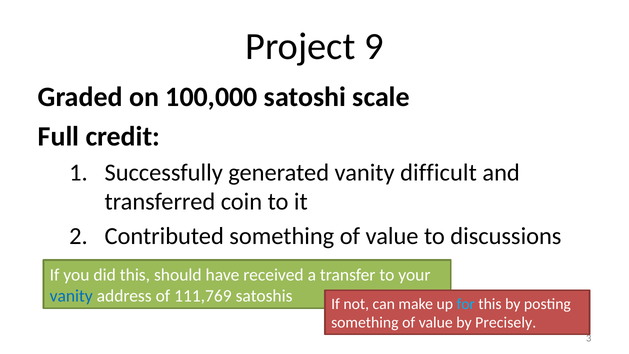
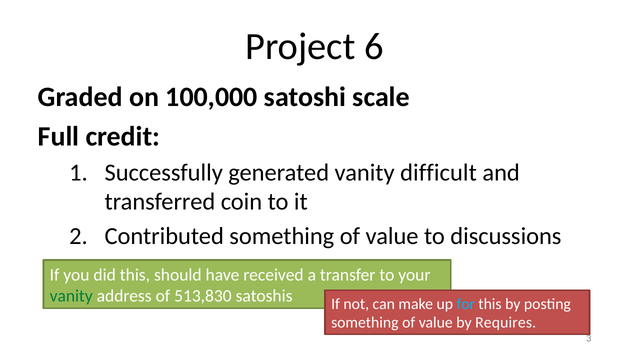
9: 9 -> 6 (374, 46)
vanity colour: blue -> green (71, 296)
111,769: 111,769 -> 513,830 (203, 296)
Precisely: Precisely -> Requires (506, 323)
